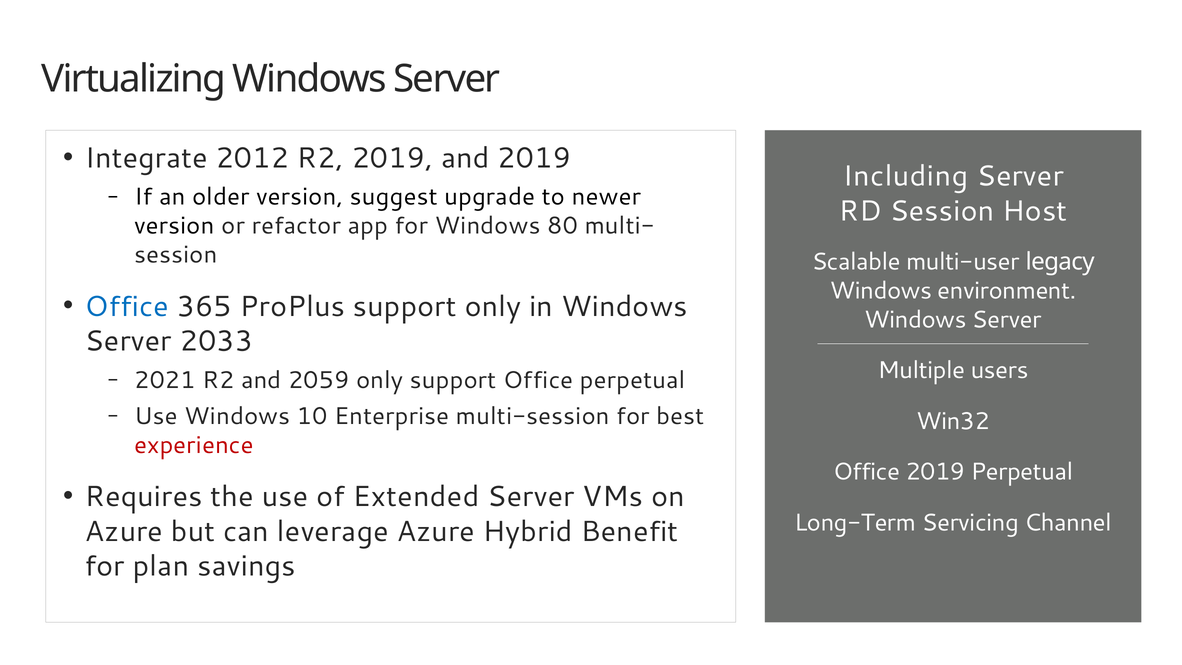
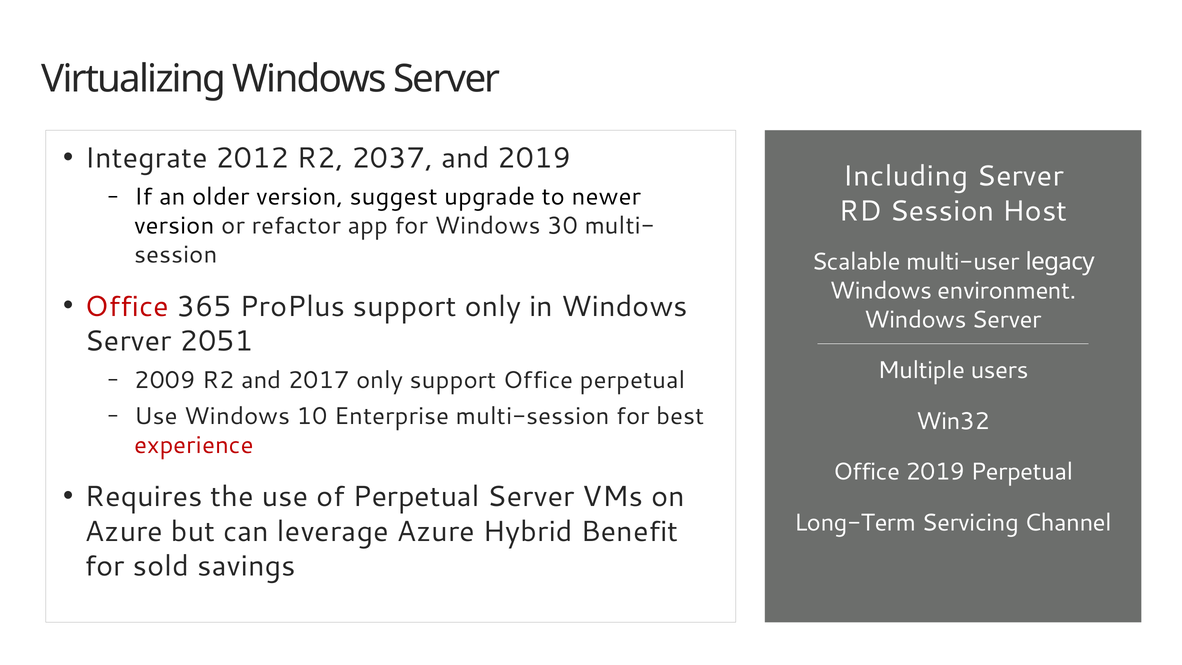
R2 2019: 2019 -> 2037 (392, 158)
80: 80 -> 30 (563, 226)
Office colour: blue -> red (127, 306)
2033: 2033 -> 2051 (216, 341)
2021: 2021 -> 2009 (165, 380)
2059: 2059 -> 2017 (319, 380)
of Extended: Extended -> Perpetual (416, 497)
plan: plan -> sold (161, 566)
